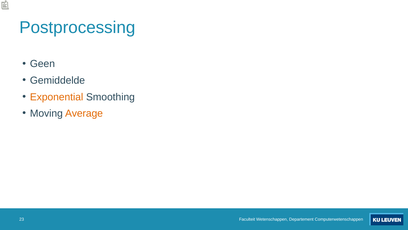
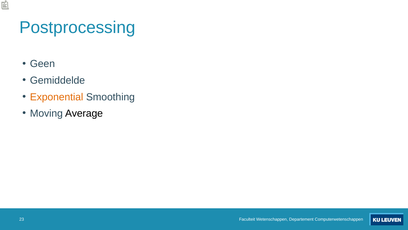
Average colour: orange -> black (84, 113)
